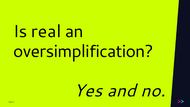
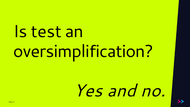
real: real -> test (46, 31)
